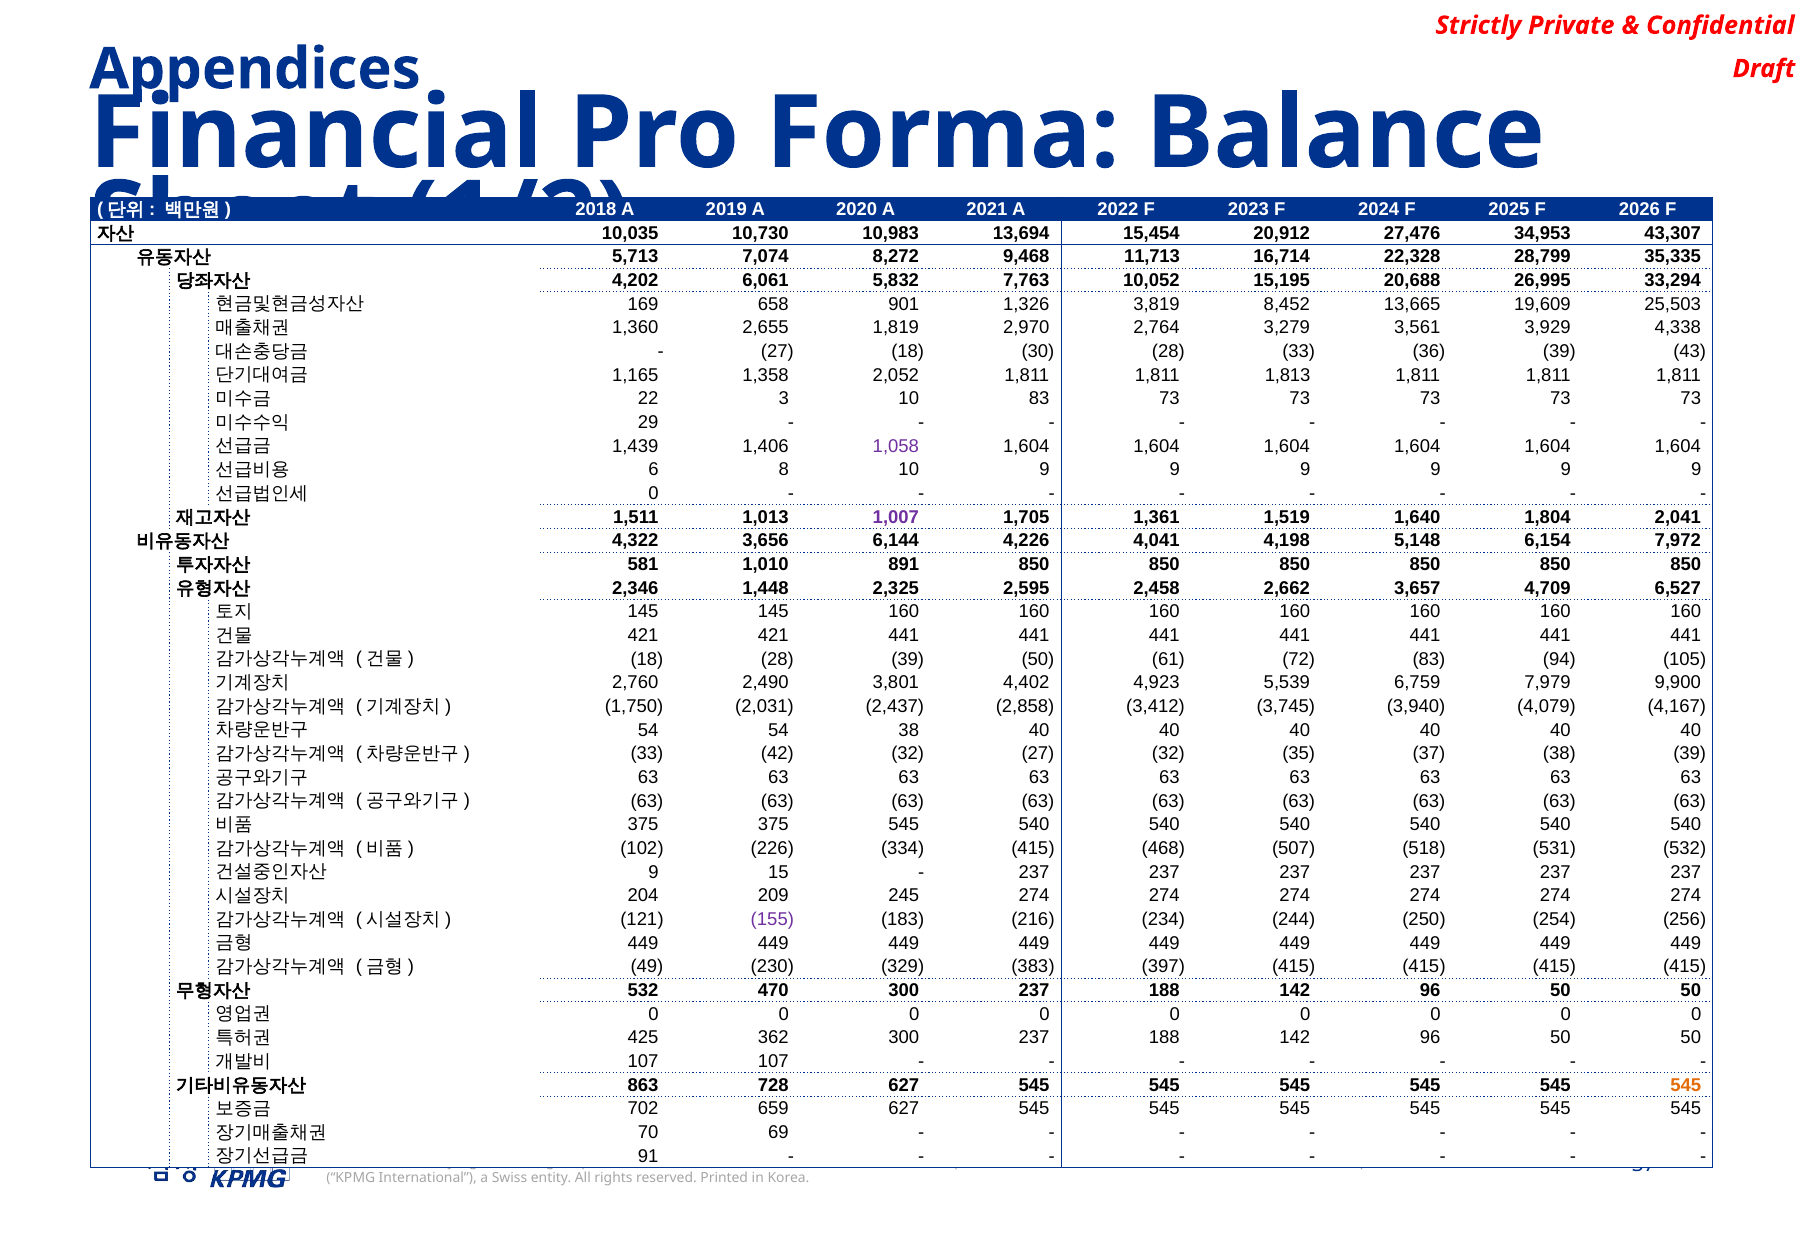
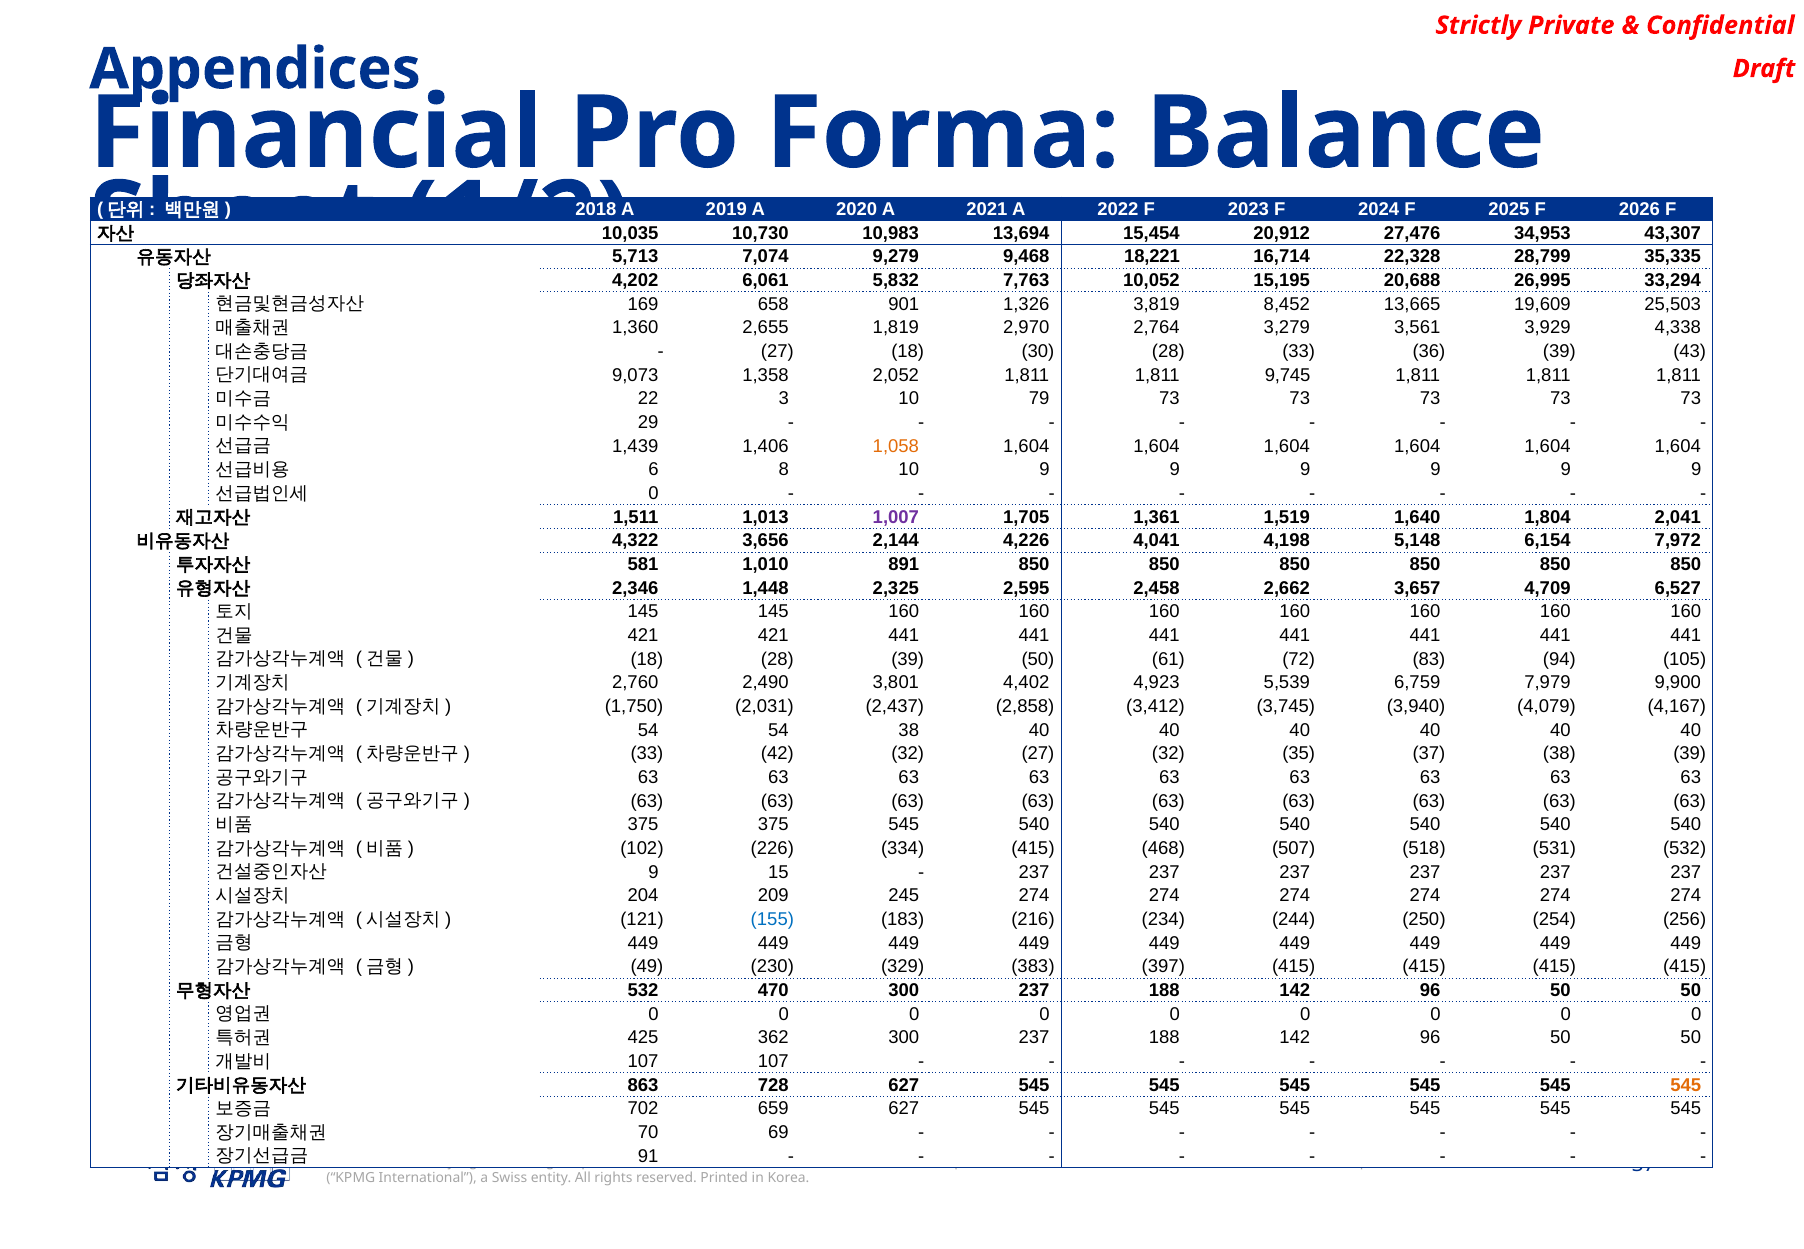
8,272: 8,272 -> 9,279 (896, 257)
11,713: 11,713 -> 18,221 (1152, 257)
1,165: 1,165 -> 9,073 (635, 375)
1,813: 1,813 -> 9,745 (1288, 375)
10 83: 83 -> 79 (1039, 399)
1,058 colour: purple -> orange (896, 446)
6,144: 6,144 -> 2,144 (896, 541)
155 colour: purple -> blue (772, 919)
